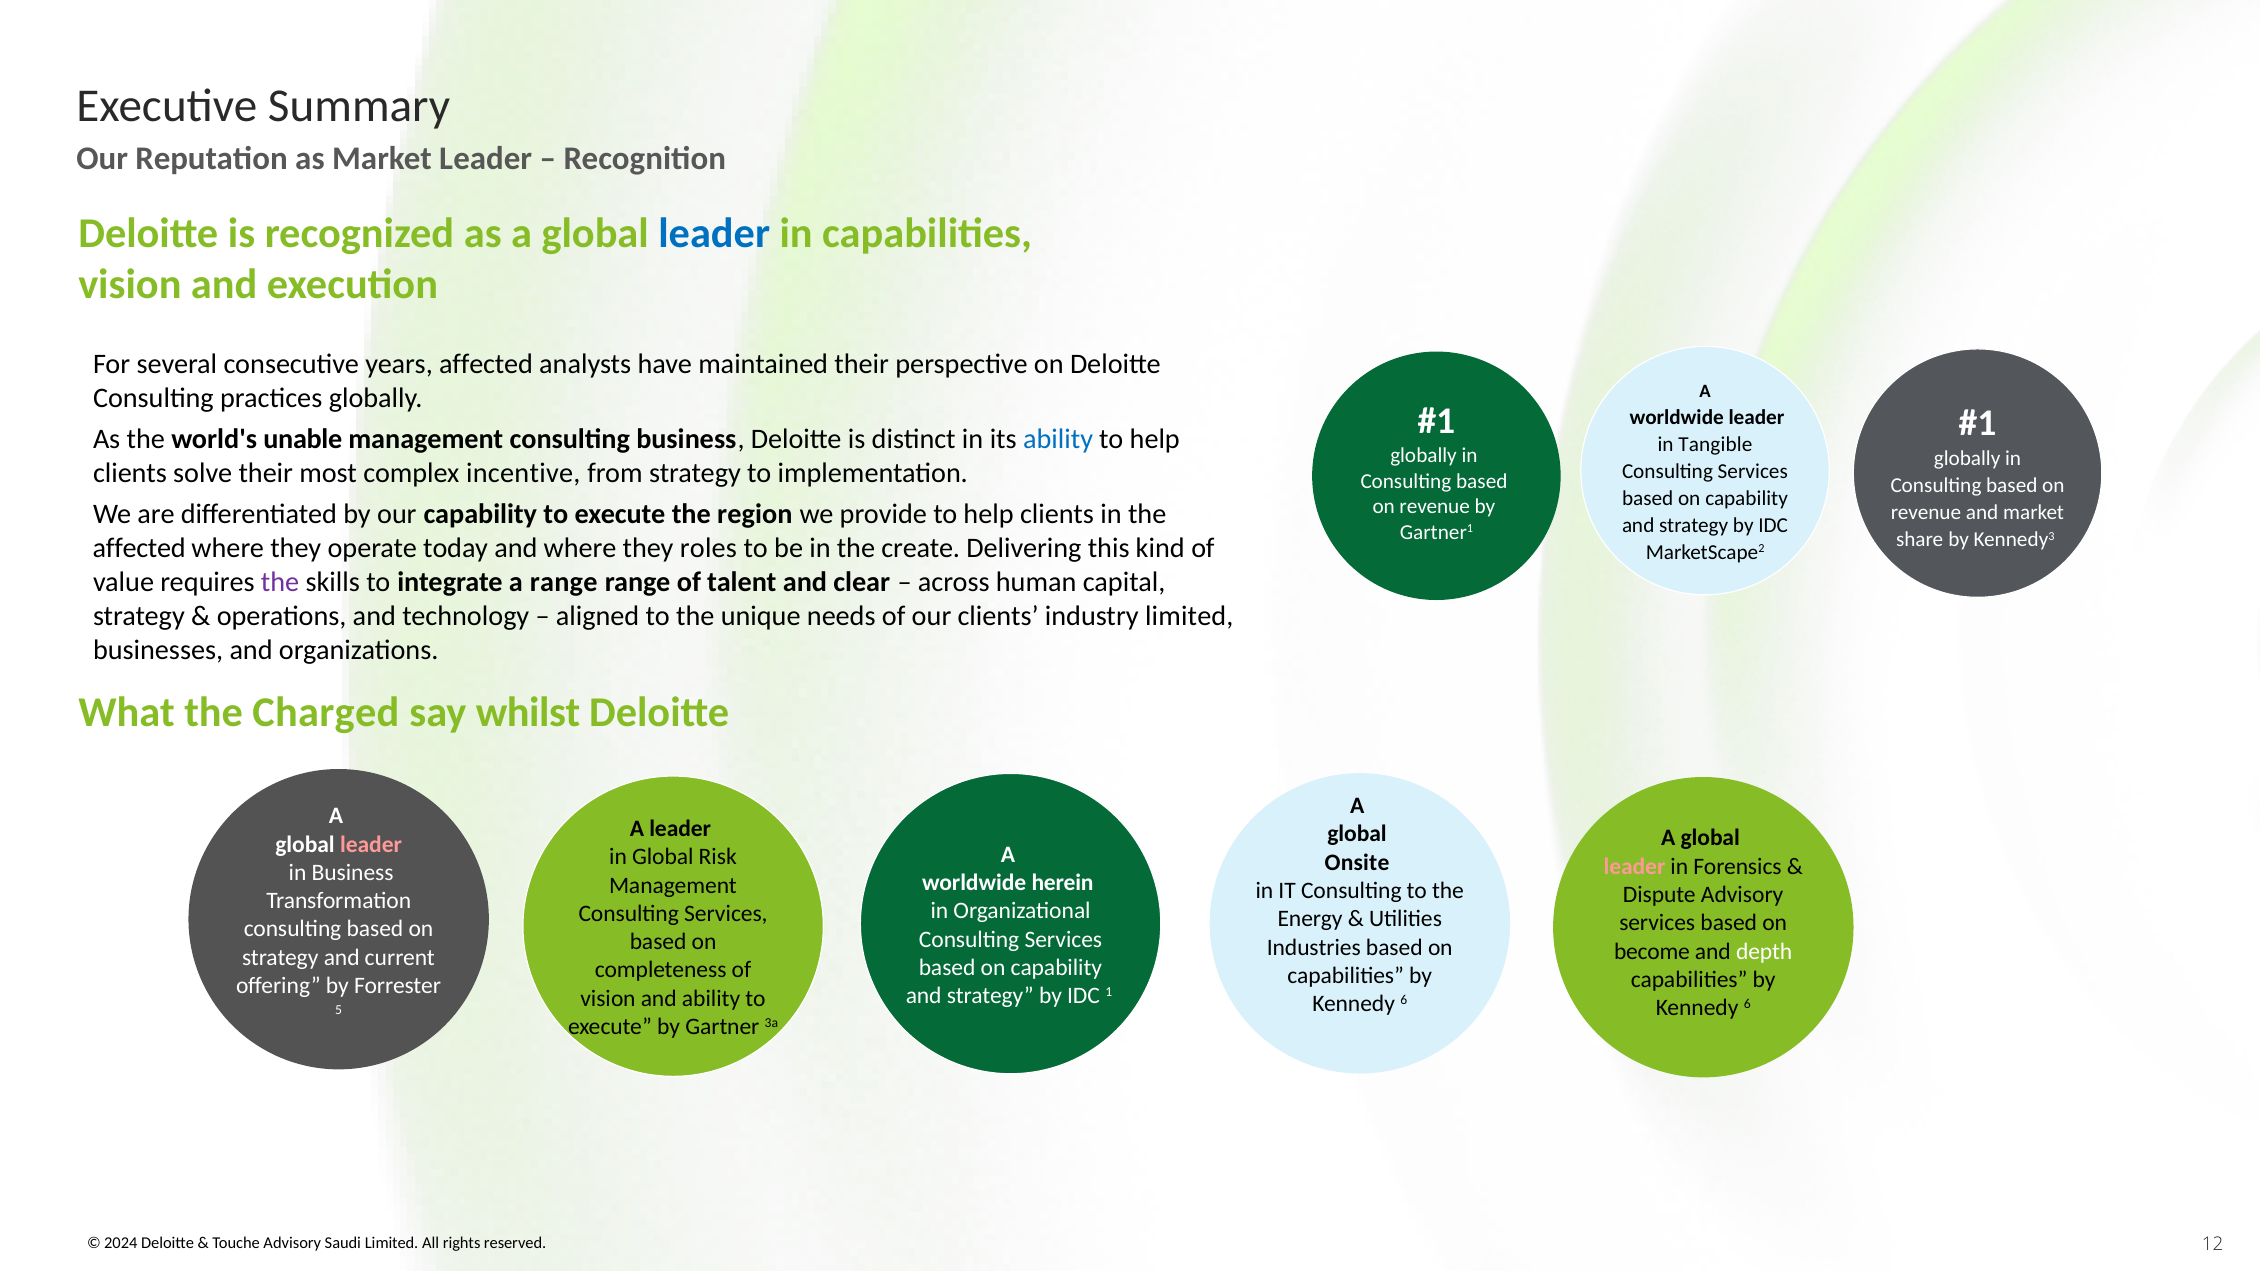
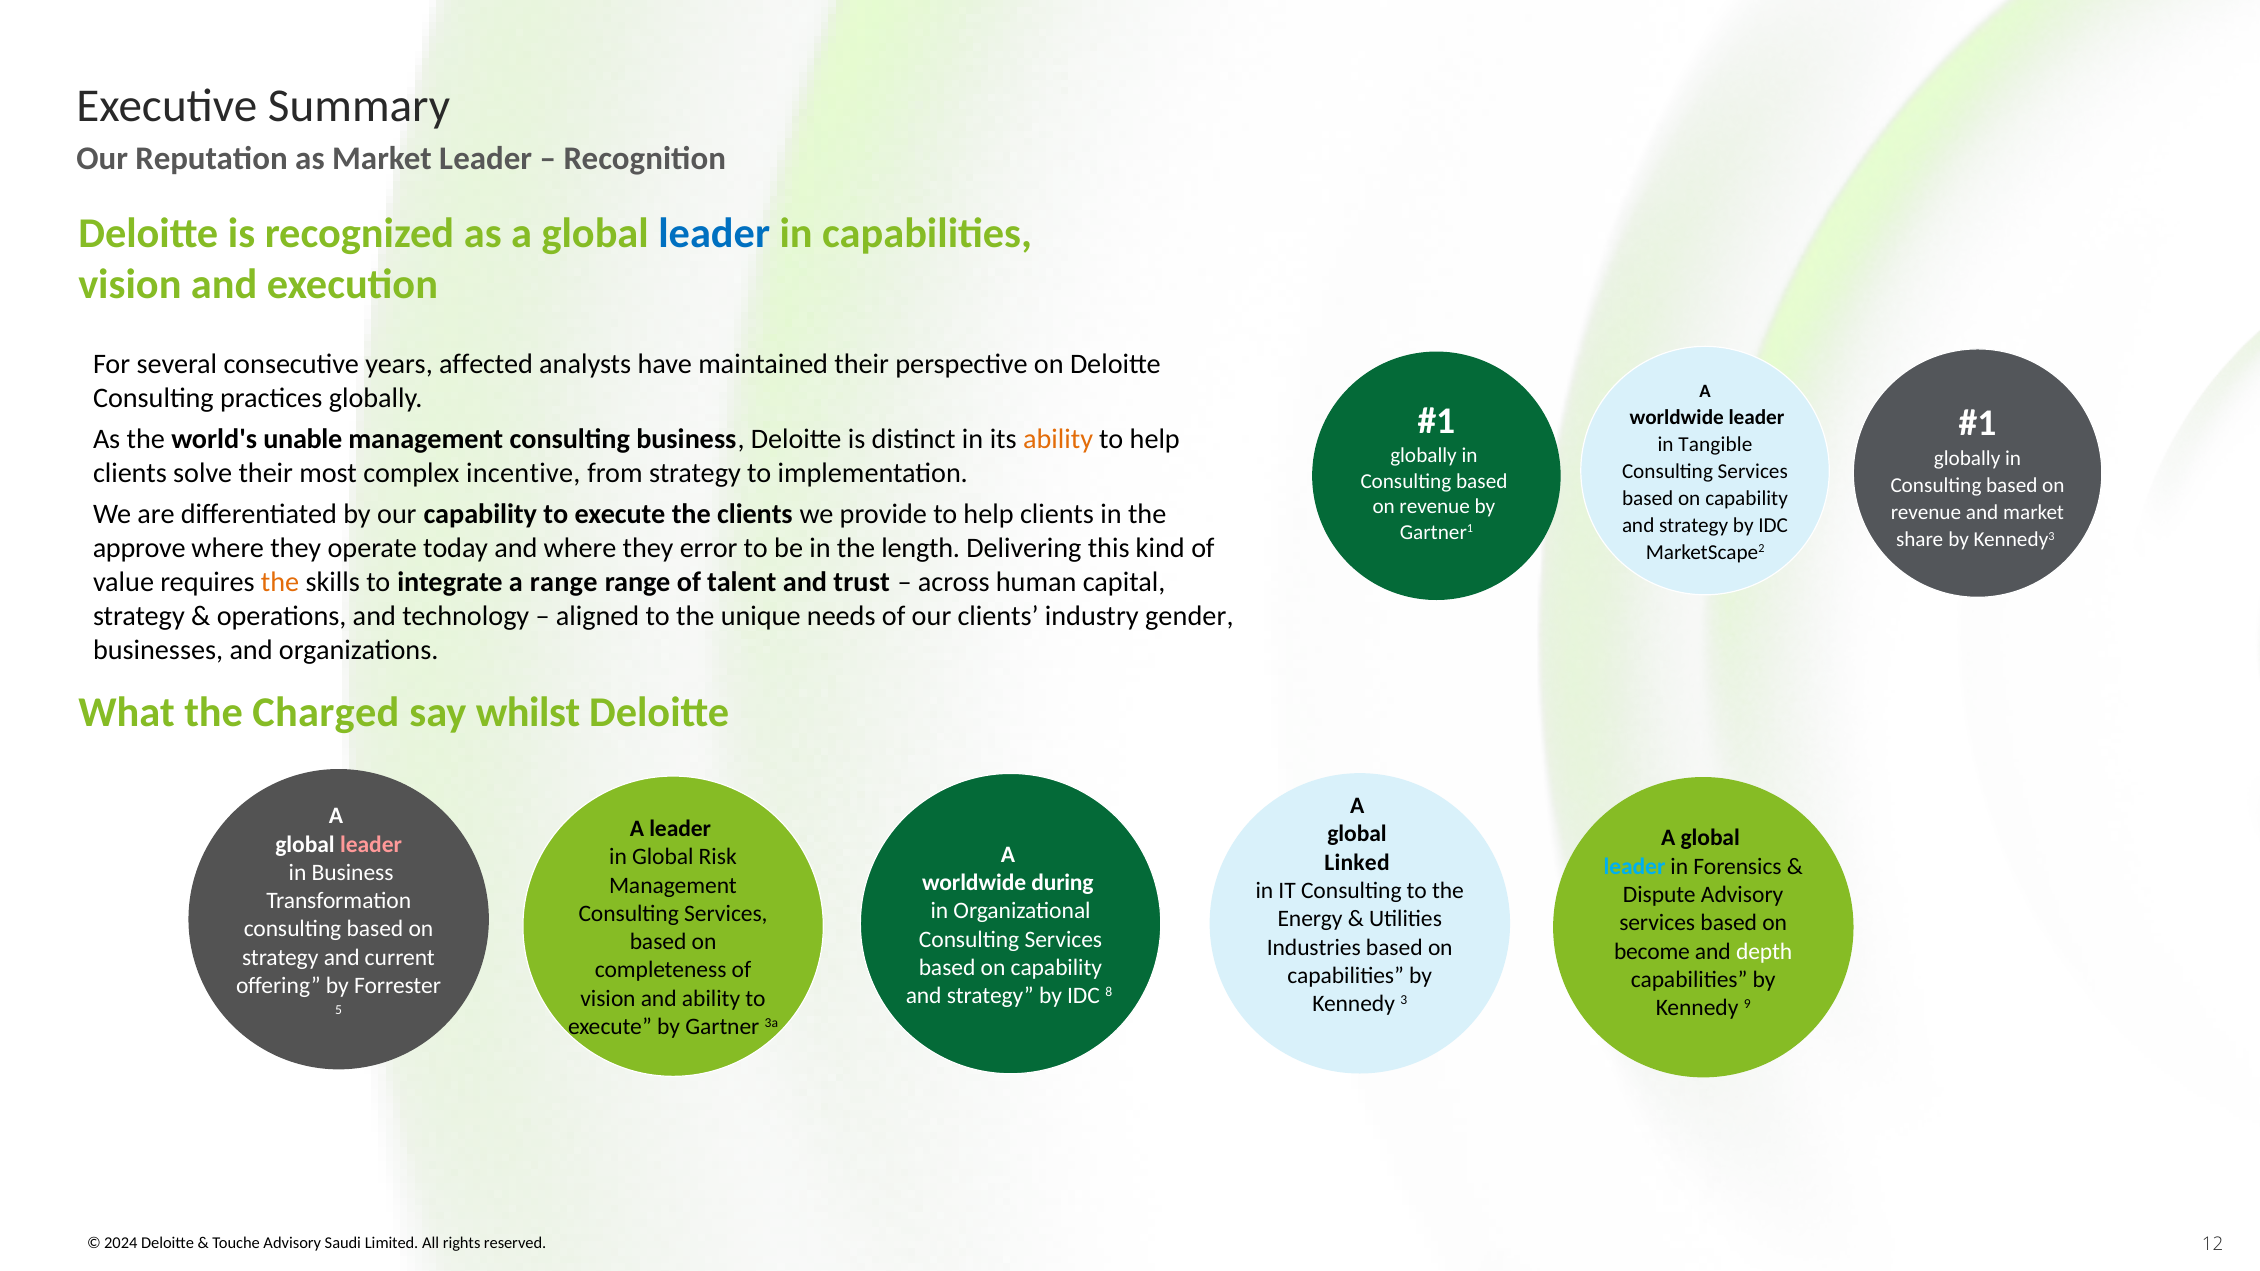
ability colour: blue -> orange (1058, 440)
the region: region -> clients (755, 514)
affected: affected -> approve (139, 548)
roles: roles -> error (709, 548)
create: create -> length (921, 548)
the colour: purple -> orange (280, 582)
clear: clear -> trust (862, 582)
industry limited: limited -> gender (1189, 616)
Onsite: Onsite -> Linked (1357, 863)
leader colour: pink -> light blue (1634, 867)
herein: herein -> during (1062, 883)
1: 1 -> 8 (1109, 992)
6: 6 -> 3 (1404, 1000)
6: 6 -> 9 (1747, 1004)
